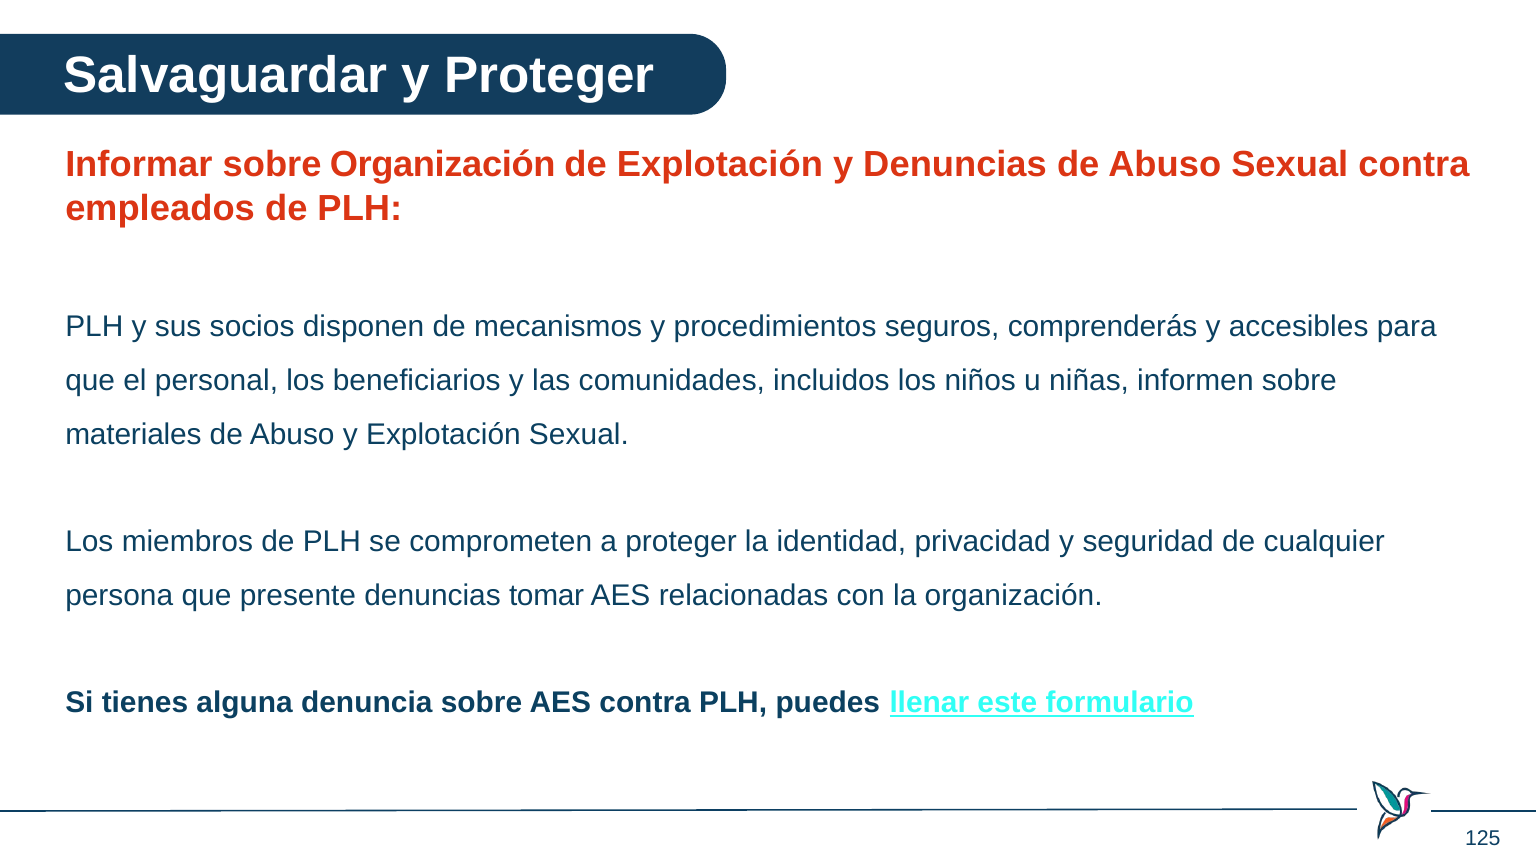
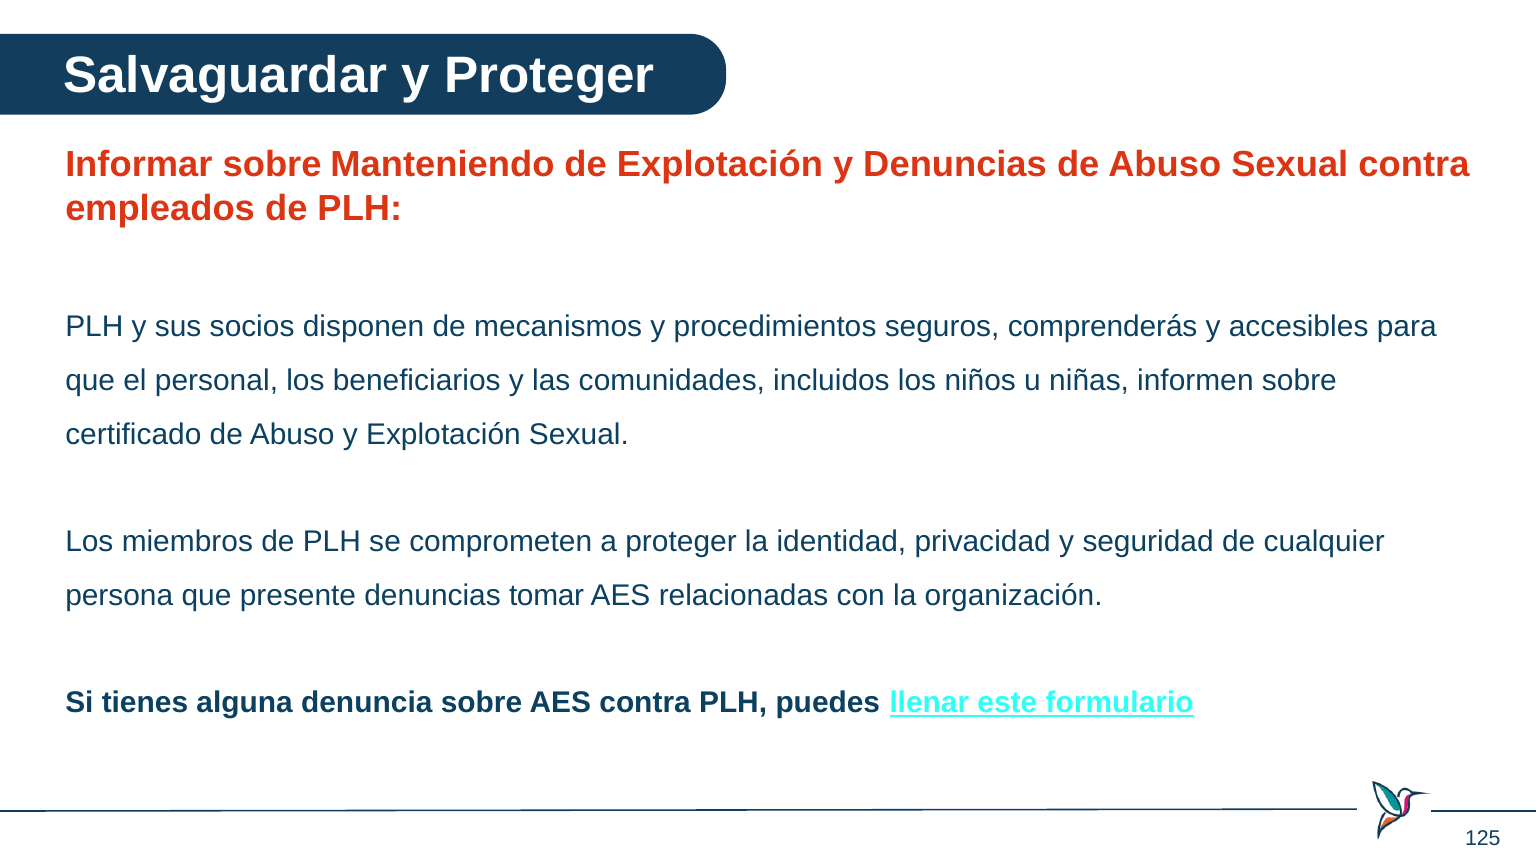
sobre Organización: Organización -> Manteniendo (442, 165)
materiales: materiales -> certificado (133, 434)
